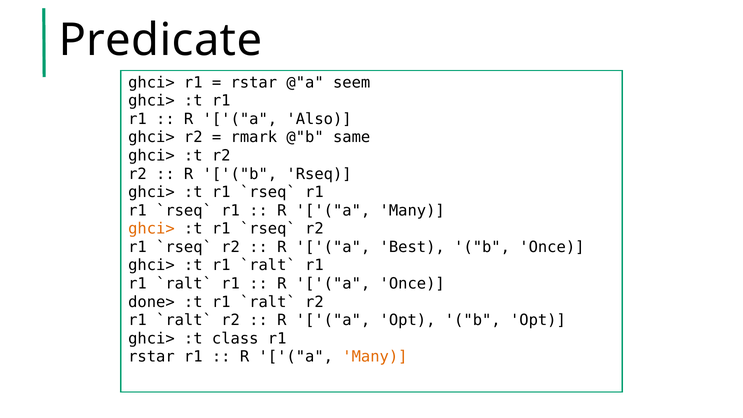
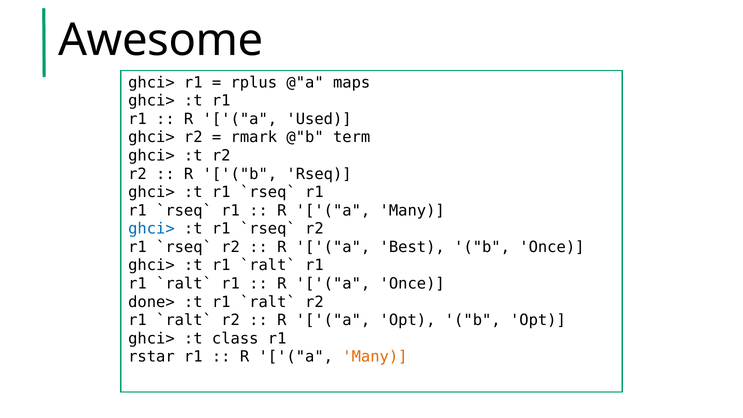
Predicate: Predicate -> Awesome (161, 40)
rstar: rstar -> rplus (254, 83)
seem: seem -> maps (352, 83)
Also: Also -> Used (319, 119)
same: same -> term (352, 137)
ghci> colour: orange -> blue (151, 229)
